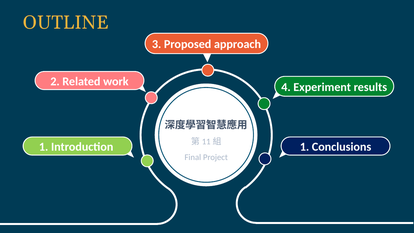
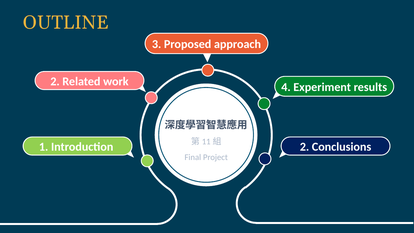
Introduction 1: 1 -> 2 (305, 147)
